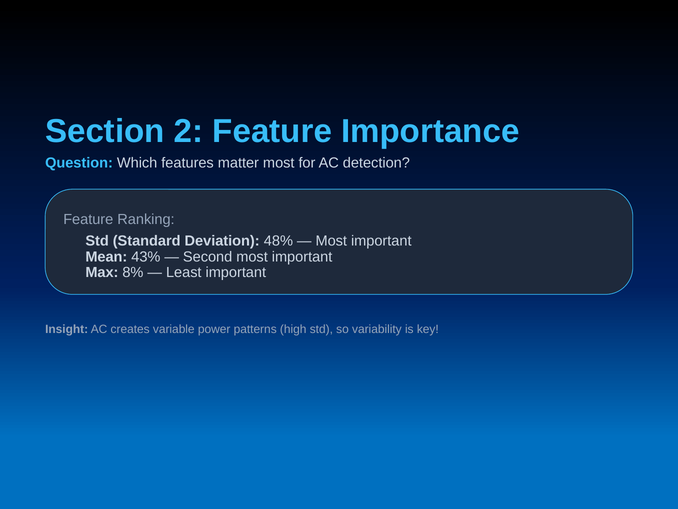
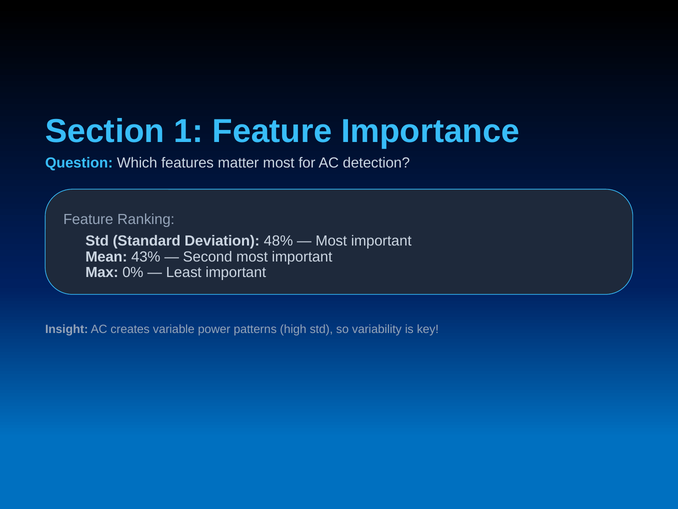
2: 2 -> 1 (188, 131)
8%: 8% -> 0% (133, 272)
